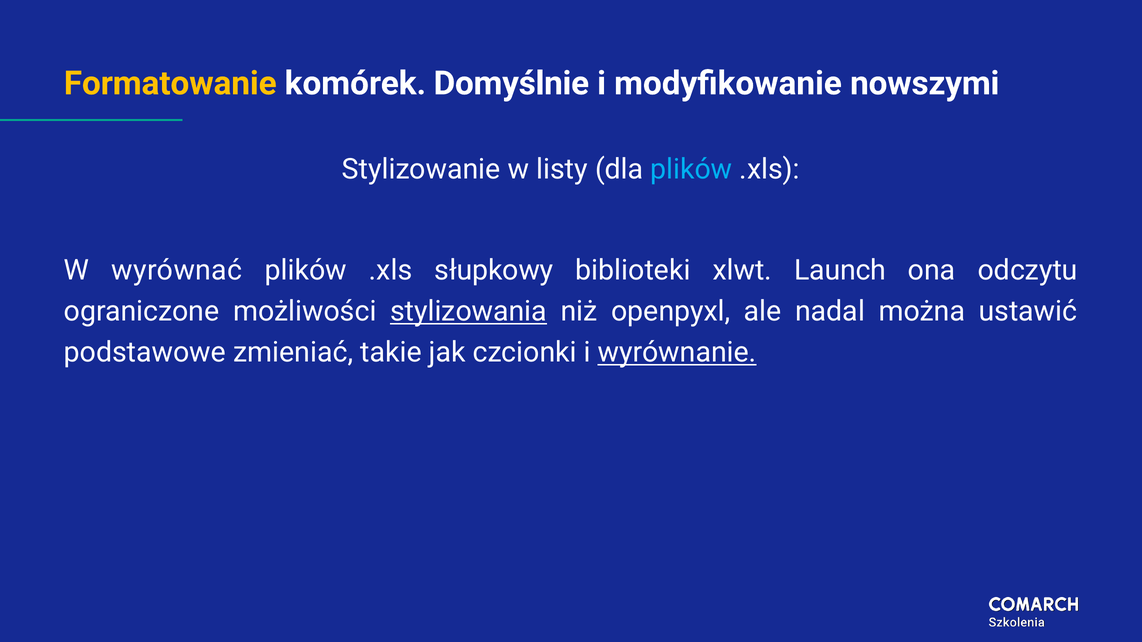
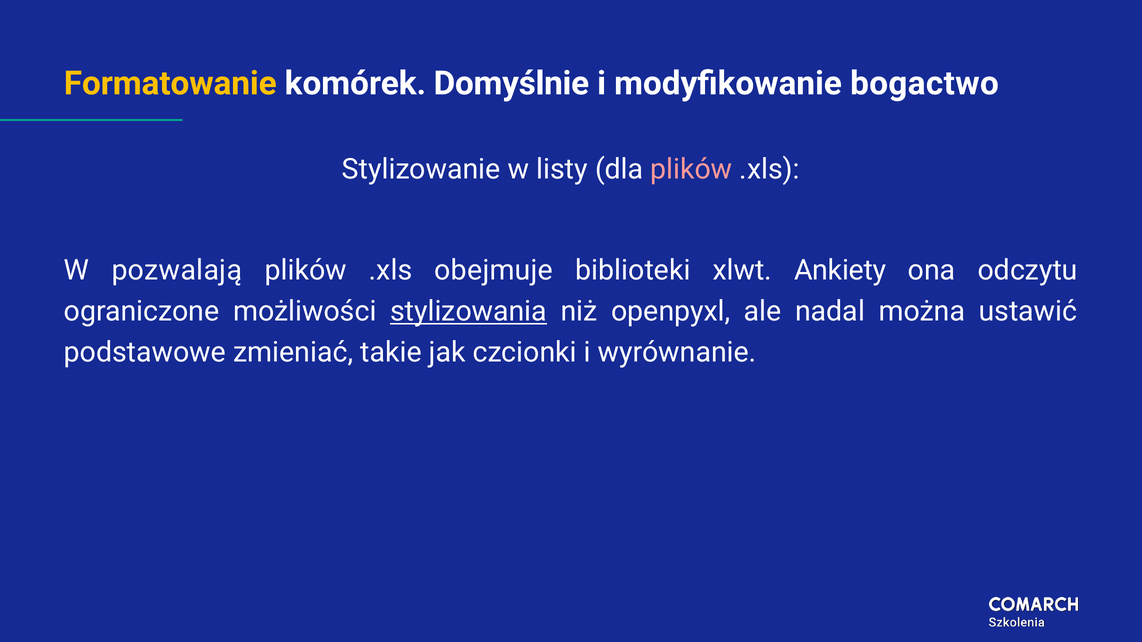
nowszymi: nowszymi -> bogactwo (924, 83)
plików colour: light blue -> pink (691, 169)
wyrównać: wyrównać -> pozwalają (177, 271)
słupkowy: słupkowy -> obejmuje (494, 271)
Launch: Launch -> Ankiety (840, 271)
wyrównanie underline: present -> none (677, 353)
